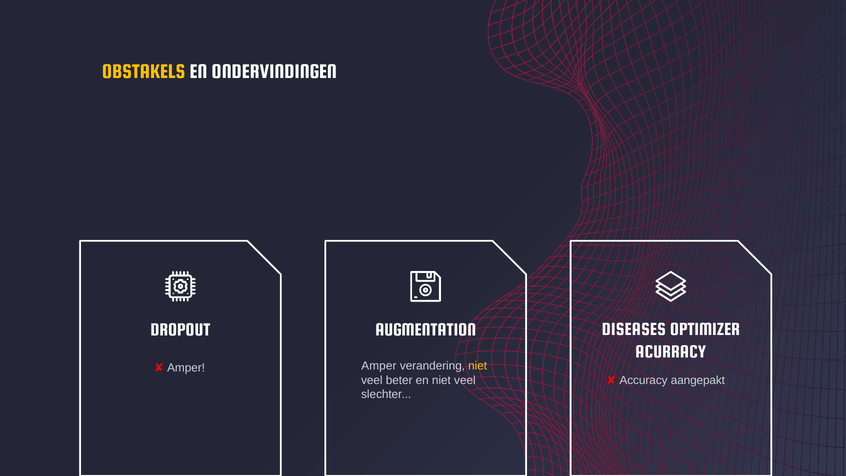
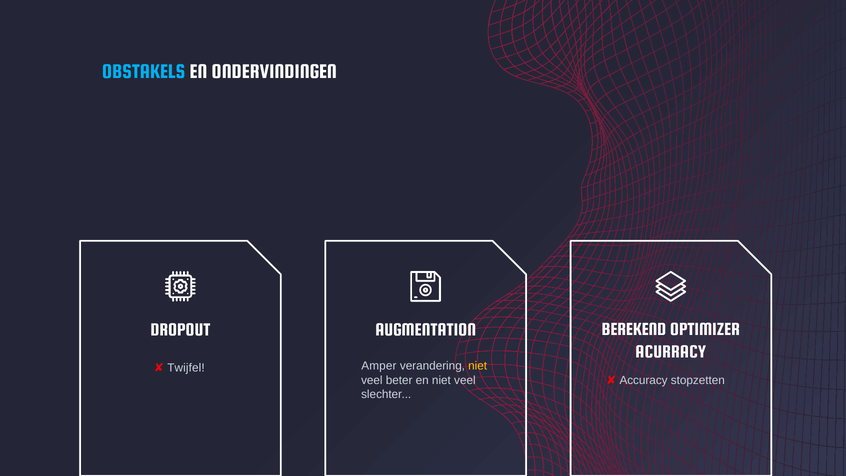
OBSTAKELS colour: yellow -> light blue (144, 71)
DISEASES: DISEASES -> BEREKEND (634, 329)
Amper: Amper -> Twijfel (186, 368)
aangepakt: aangepakt -> stopzetten (698, 381)
